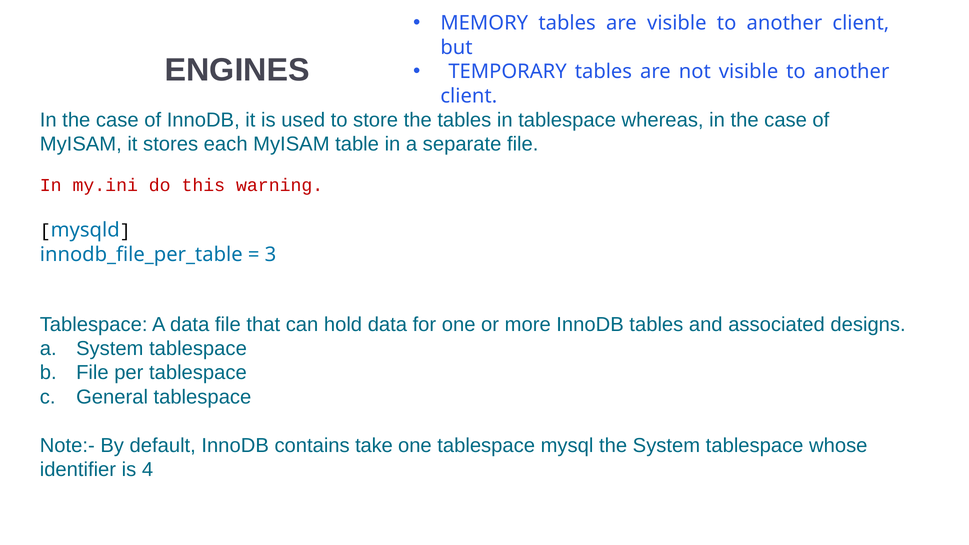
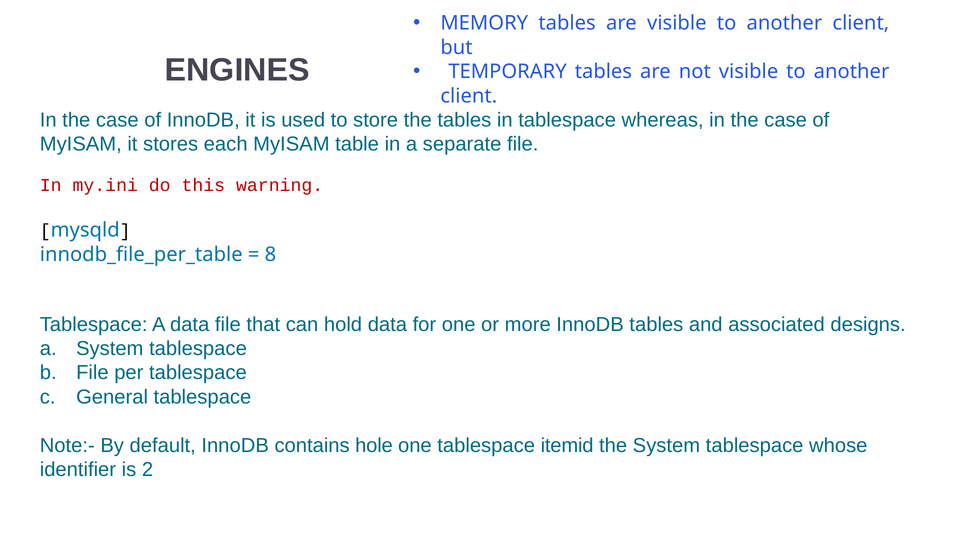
3: 3 -> 8 (270, 255)
take: take -> hole (374, 446)
mysql: mysql -> itemid (567, 446)
4: 4 -> 2 (148, 470)
